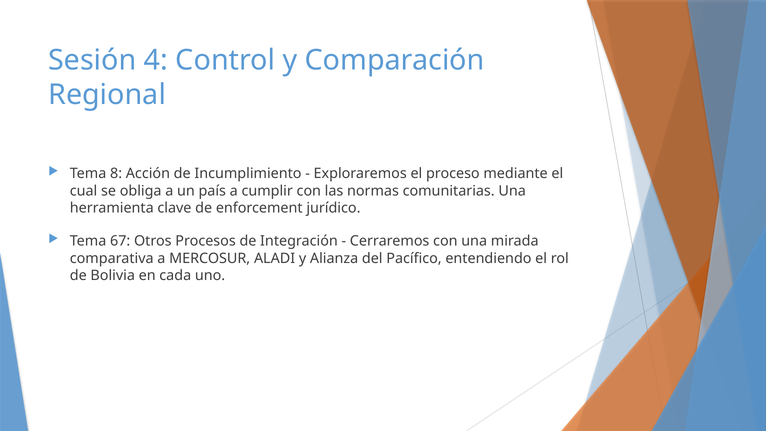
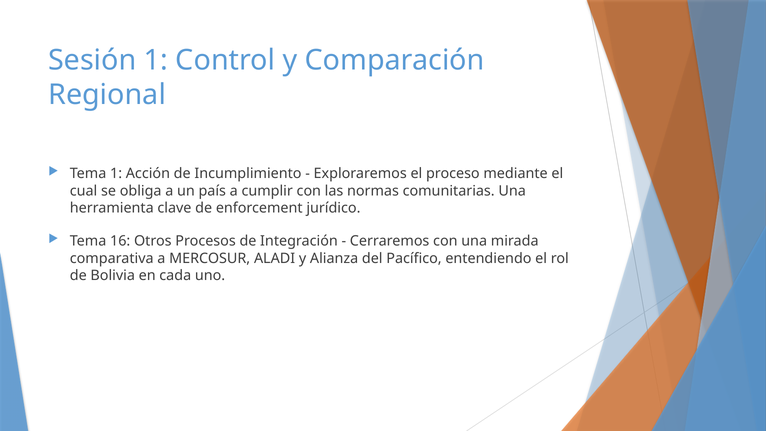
Sesión 4: 4 -> 1 (156, 60)
Tema 8: 8 -> 1 (116, 173)
67: 67 -> 16 (120, 241)
